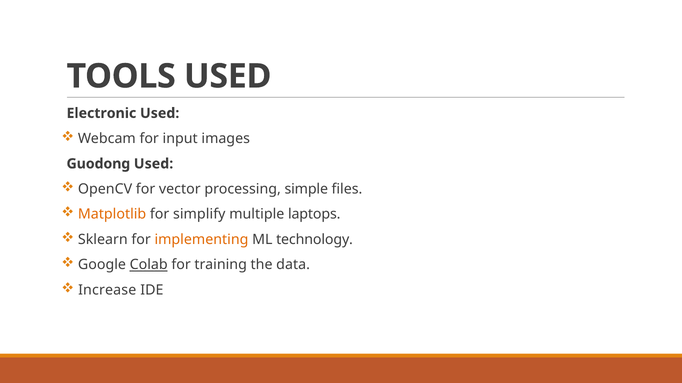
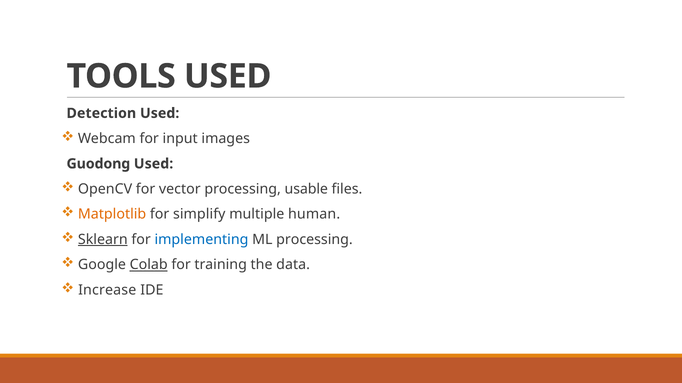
Electronic: Electronic -> Detection (101, 113)
simple: simple -> usable (306, 189)
laptops: laptops -> human (314, 215)
Sklearn underline: none -> present (103, 240)
implementing colour: orange -> blue (201, 240)
ML technology: technology -> processing (314, 240)
